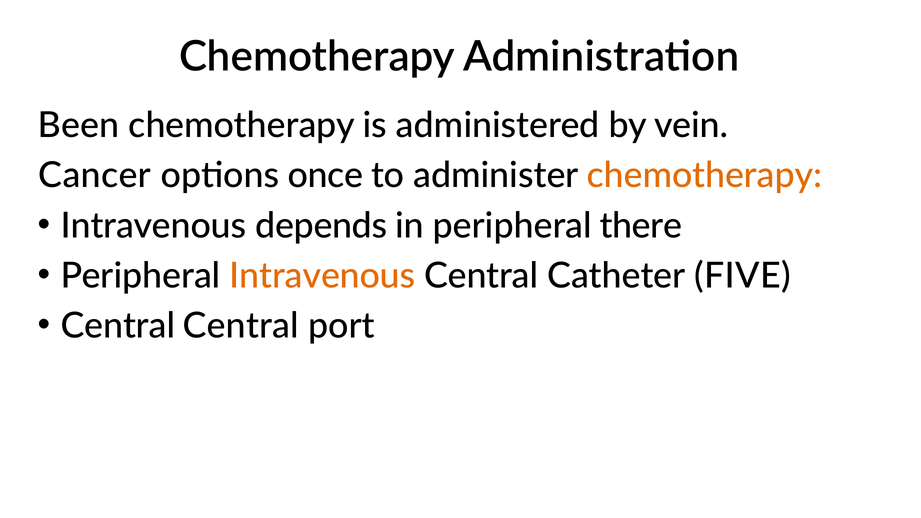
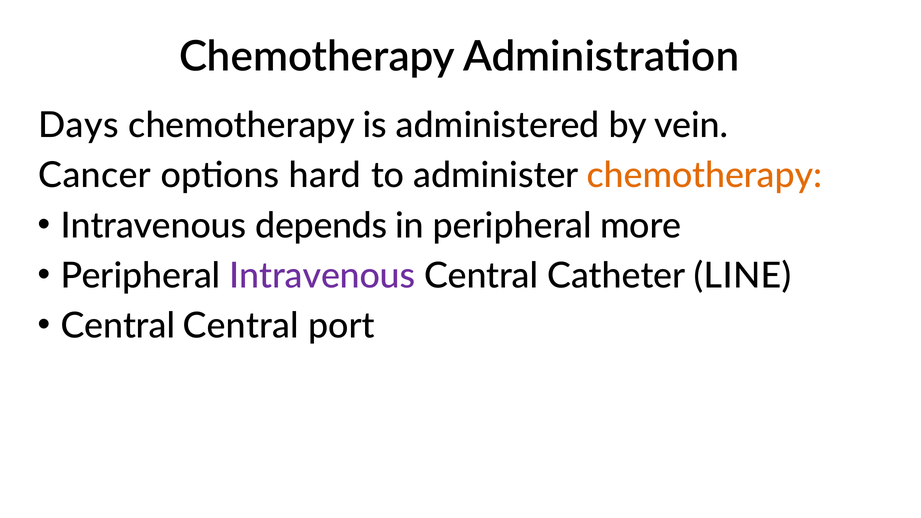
Been: Been -> Days (78, 125)
once: once -> hard (325, 176)
there: there -> more (641, 226)
Intravenous colour: orange -> purple (322, 276)
FIVE: FIVE -> LINE (743, 276)
